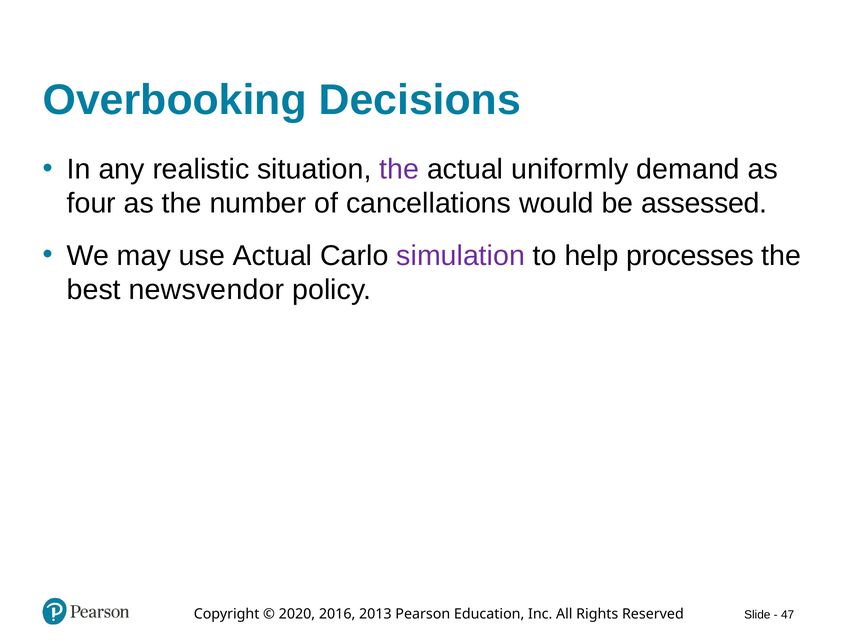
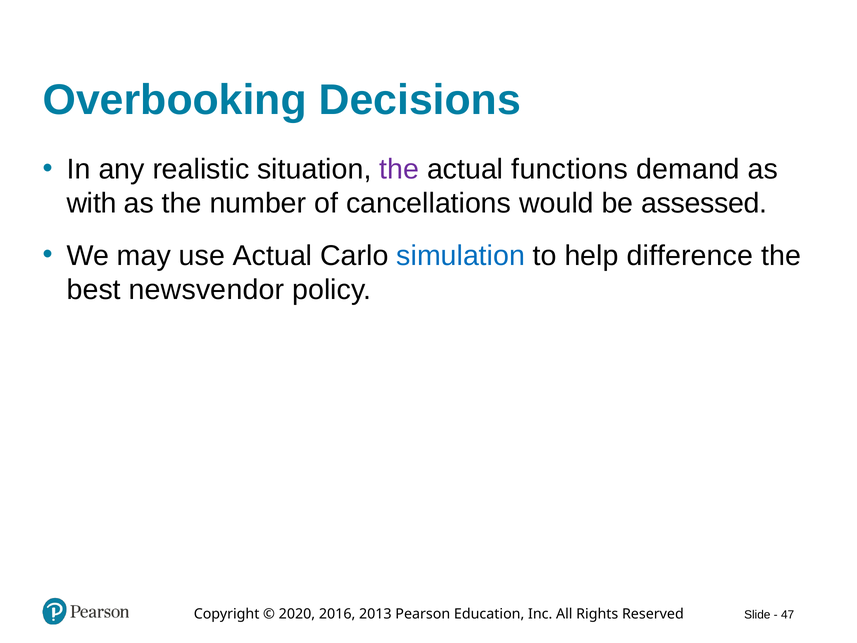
uniformly: uniformly -> functions (570, 169)
four: four -> with (92, 203)
simulation colour: purple -> blue (461, 256)
processes: processes -> difference (690, 256)
